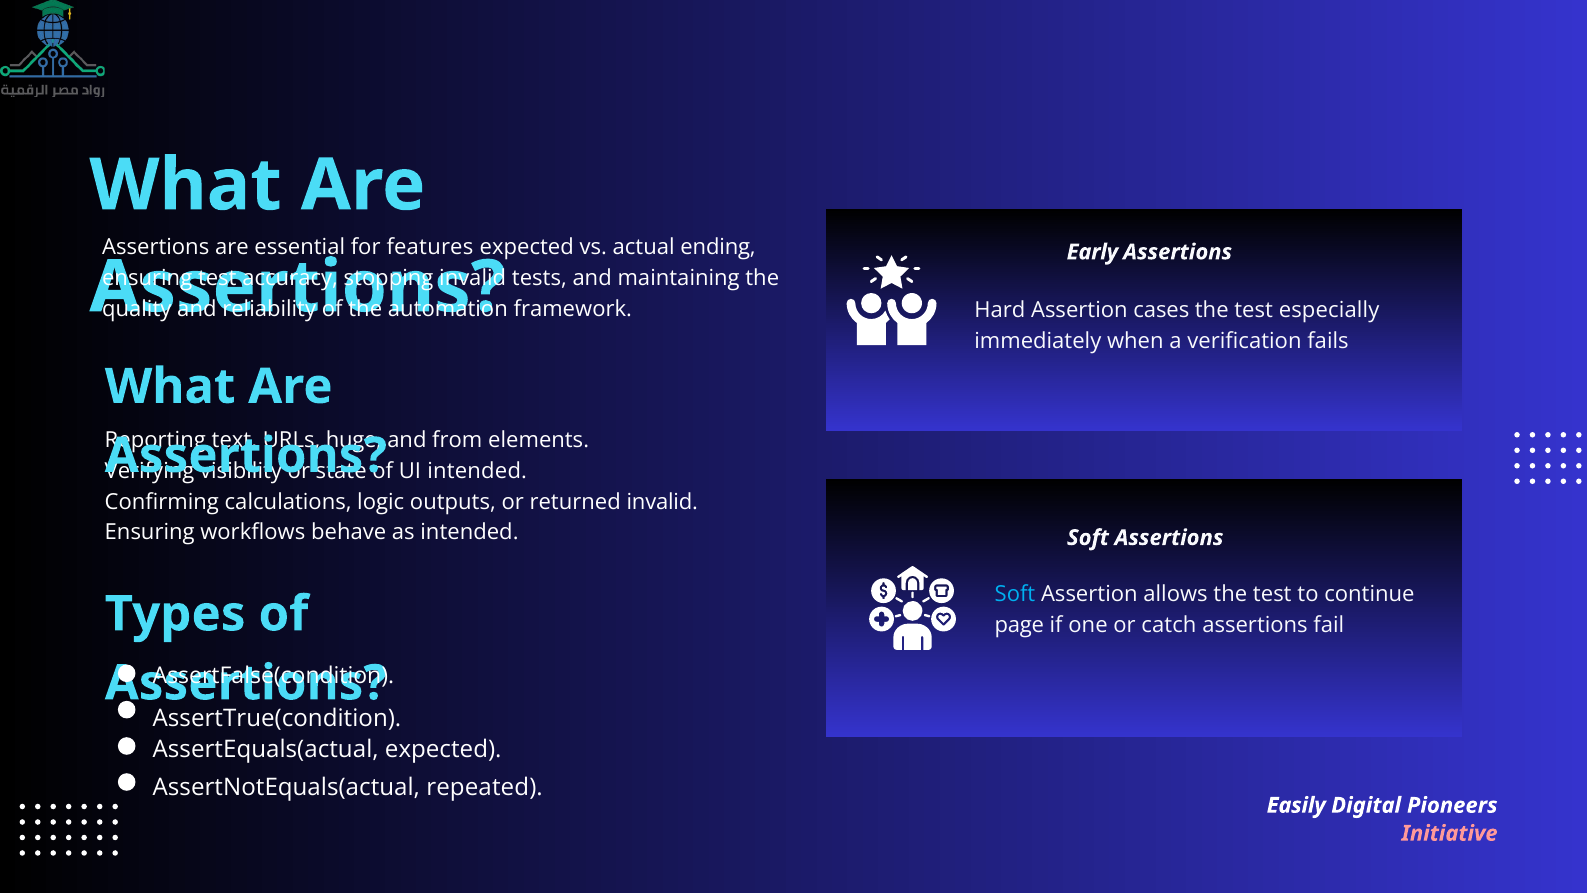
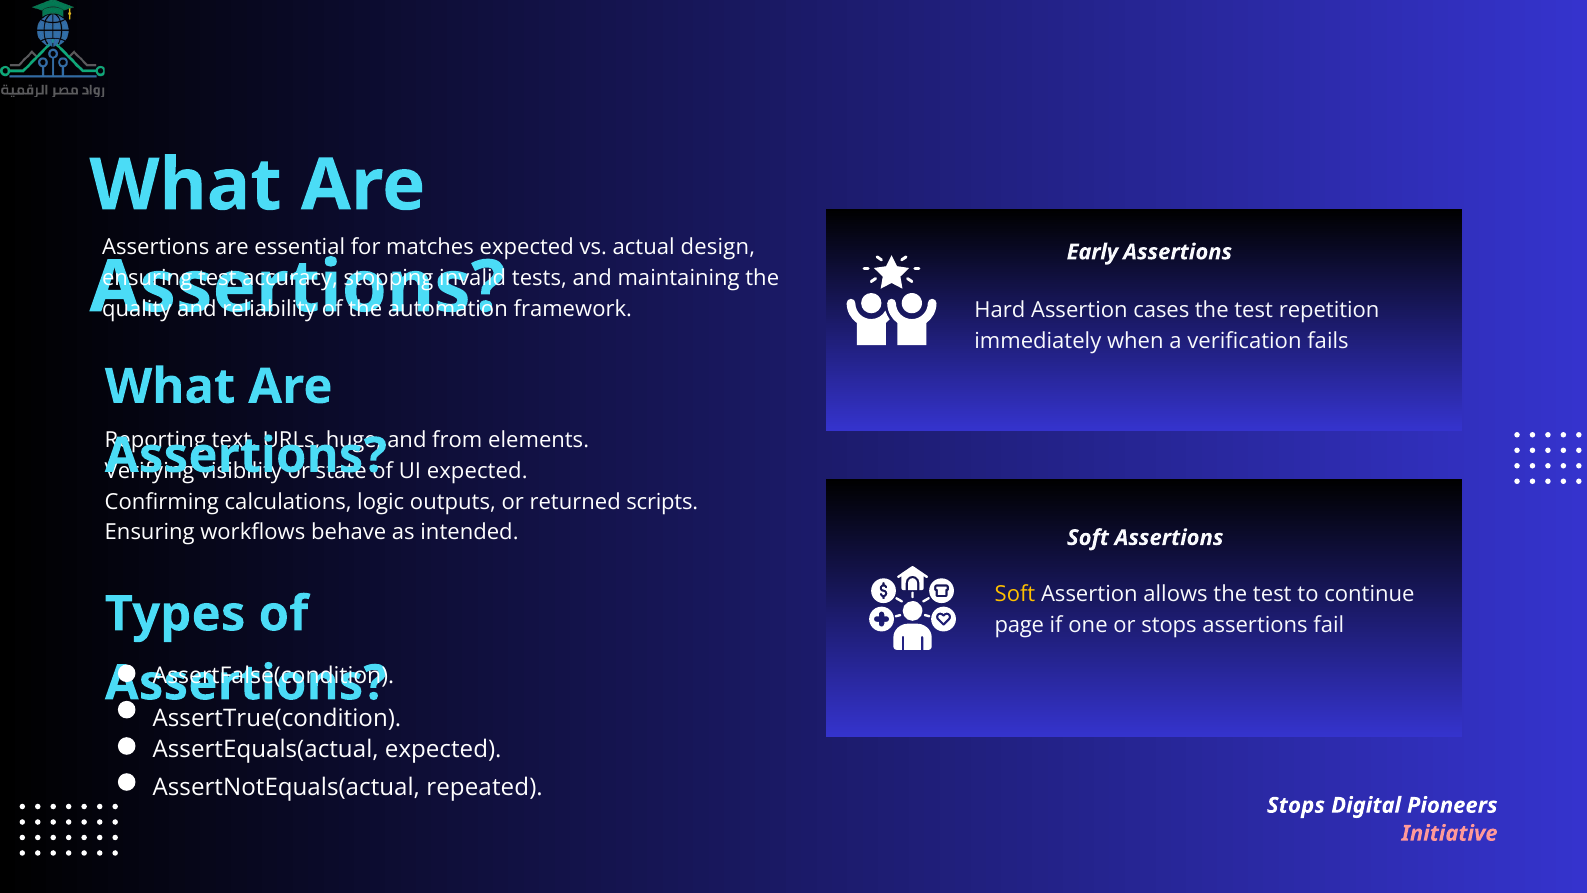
features: features -> matches (430, 248)
ending: ending -> design (718, 248)
especially: especially -> repetition (1329, 310)
UI intended: intended -> expected (477, 471)
returned invalid: invalid -> scripts (662, 502)
Soft colour: light blue -> yellow (1015, 594)
or catch: catch -> stops (1169, 625)
Easily: Easily -> Stops (1296, 805)
